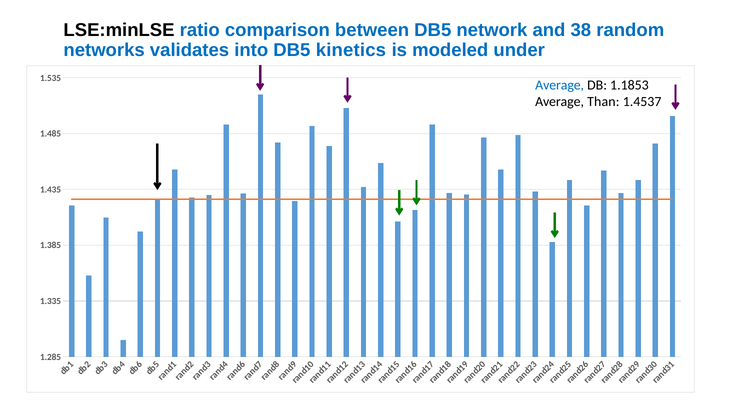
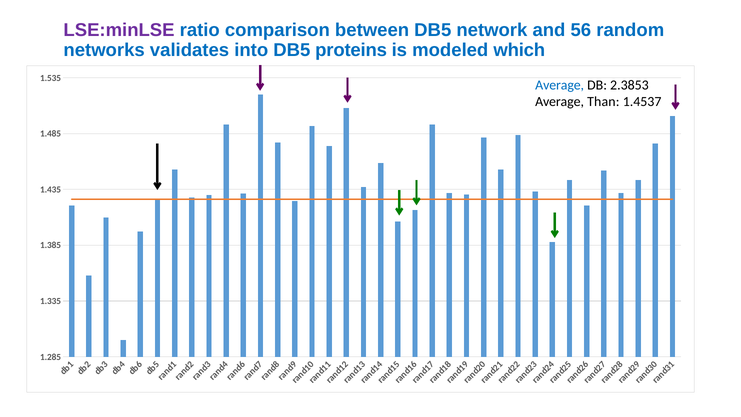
LSE:minLSE colour: black -> purple (119, 30)
38: 38 -> 56 (581, 30)
kinetics: kinetics -> proteins (351, 50)
under: under -> which (519, 50)
1.1853: 1.1853 -> 2.3853 (629, 85)
